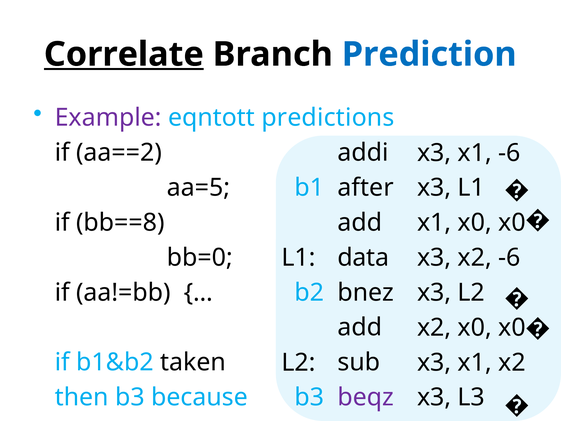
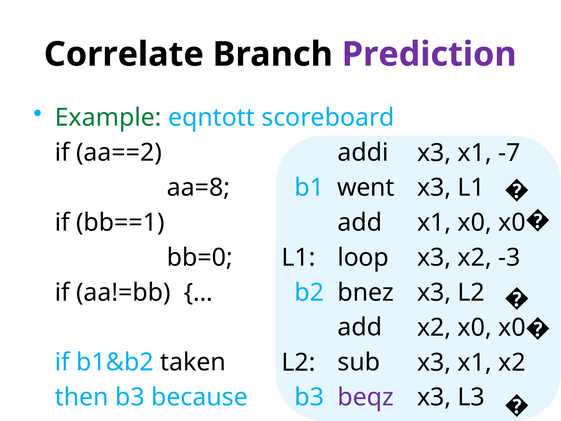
Correlate underline: present -> none (124, 54)
Prediction colour: blue -> purple (429, 54)
Example colour: purple -> green (108, 118)
predictions: predictions -> scoreboard (328, 118)
x1 -6: -6 -> -7 (509, 153)
aa=5: aa=5 -> aa=8 (199, 188)
after: after -> went (366, 188)
bb==8: bb==8 -> bb==1 (120, 222)
data: data -> loop (363, 257)
x2 -6: -6 -> -3 (509, 257)
